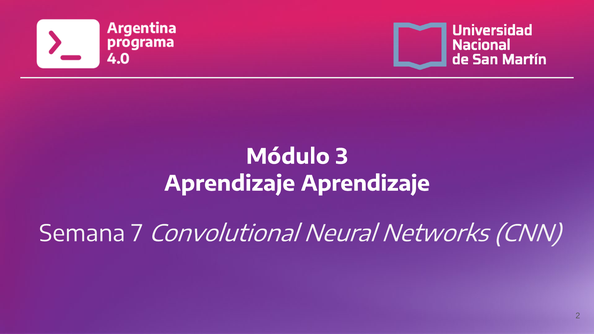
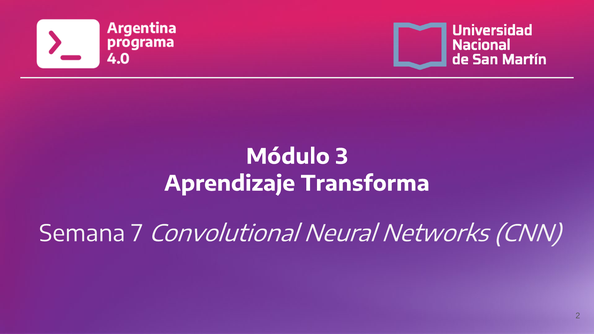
Aprendizaje Aprendizaje: Aprendizaje -> Transforma (365, 184)
